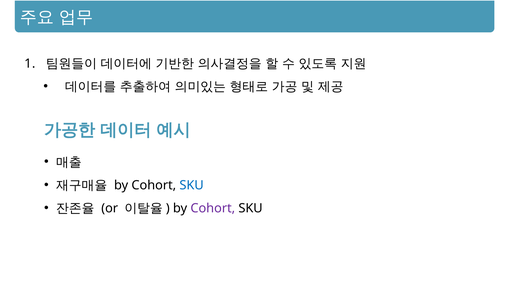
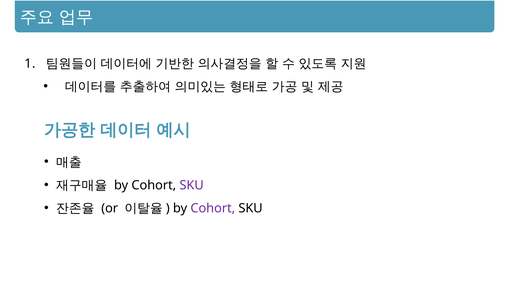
SKU colour: blue -> purple (192, 185)
